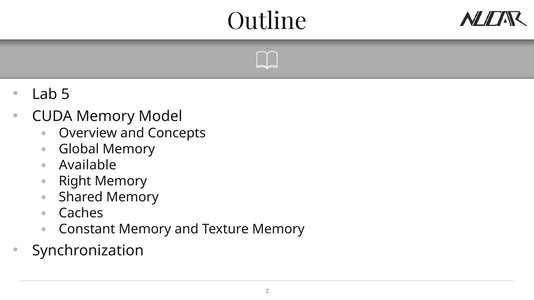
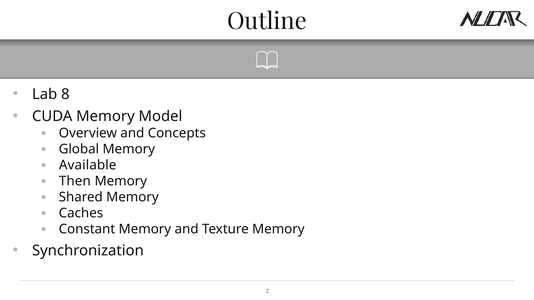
5: 5 -> 8 (65, 94)
Right: Right -> Then (75, 181)
